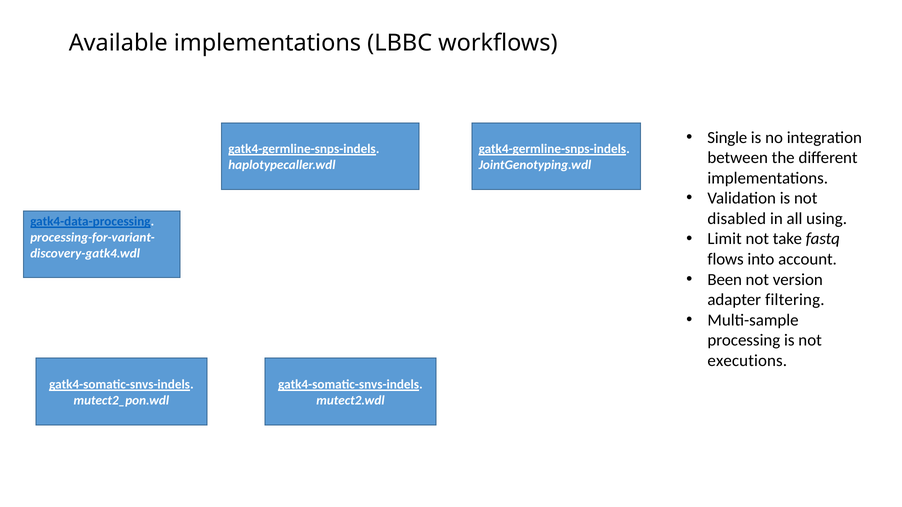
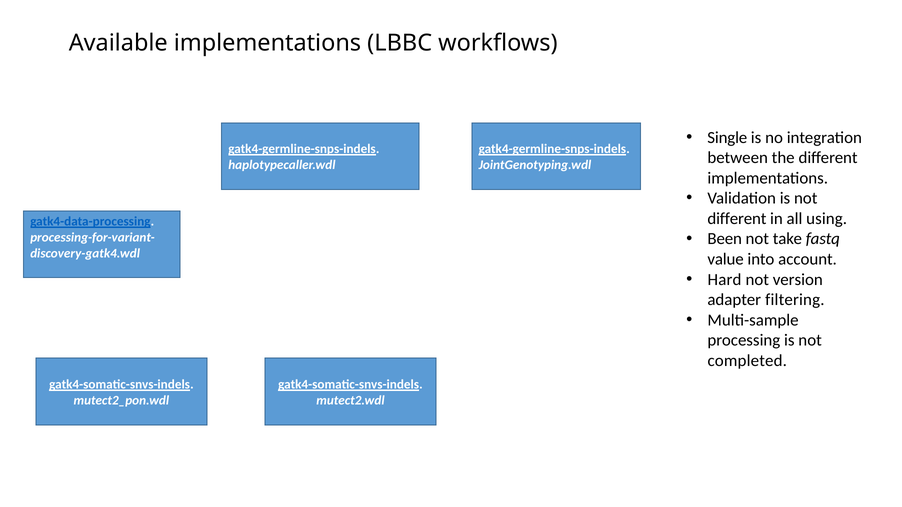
disabled: disabled -> different (737, 219)
Limit: Limit -> Been (725, 239)
flows: flows -> value (726, 259)
Been: Been -> Hard (725, 280)
executions: executions -> completed (747, 361)
